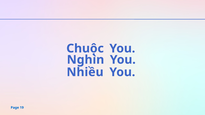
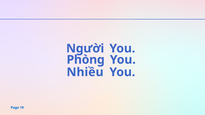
Chuộc: Chuộc -> Người (85, 49)
Nghìn: Nghìn -> Phòng (86, 60)
